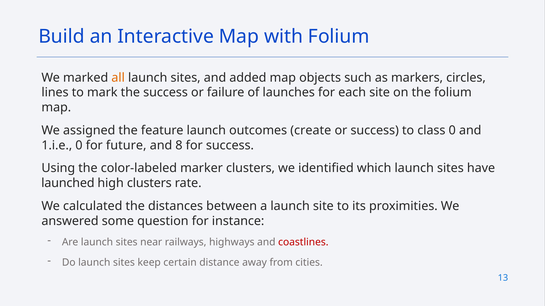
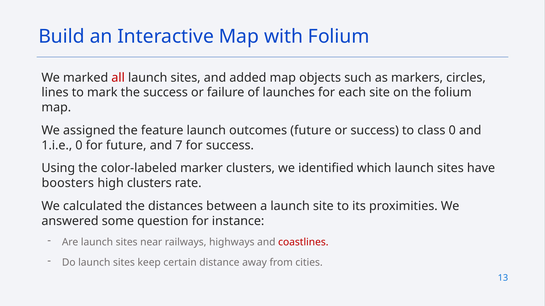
all colour: orange -> red (118, 78)
outcomes create: create -> future (311, 131)
8: 8 -> 7 (179, 146)
launched: launched -> boosters (68, 183)
